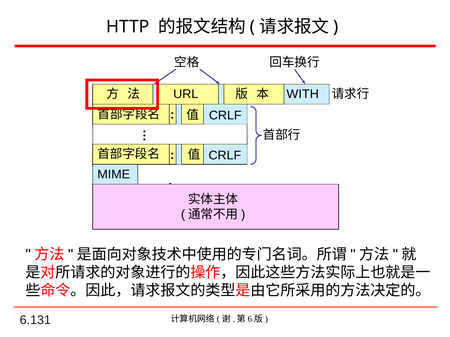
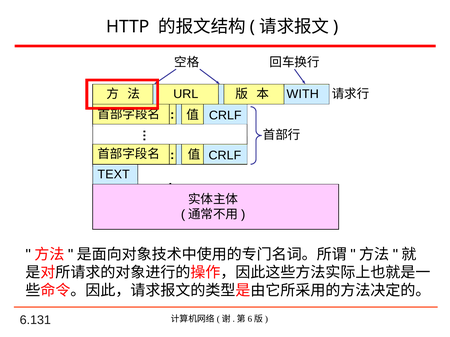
MIME: MIME -> TEXT (114, 175)
